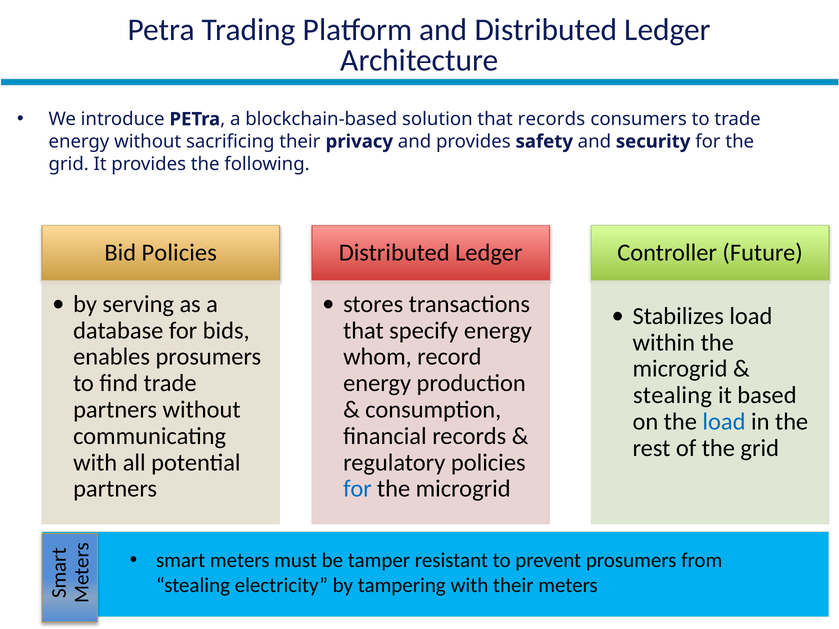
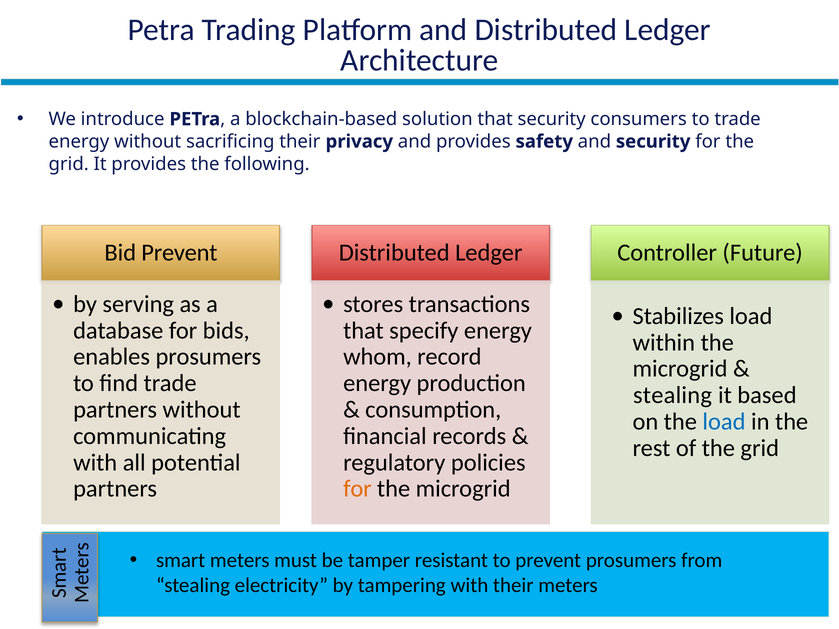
that records: records -> security (552, 119)
Bid Policies: Policies -> Prevent (179, 253)
for colour: blue -> orange (357, 489)
